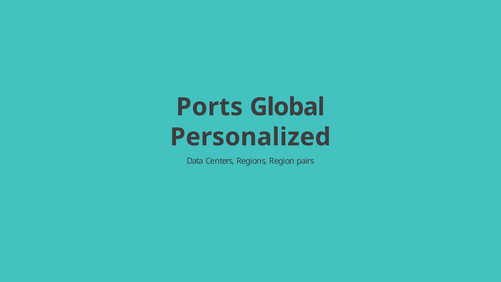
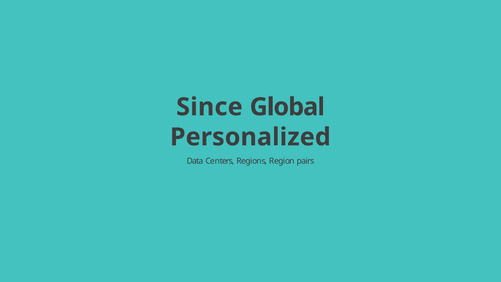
Ports: Ports -> Since (209, 107)
